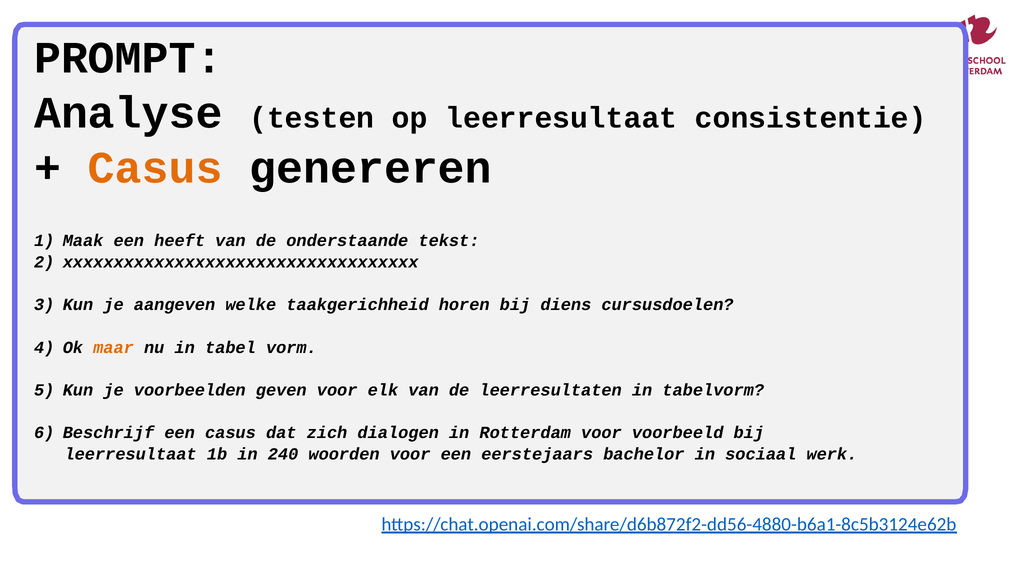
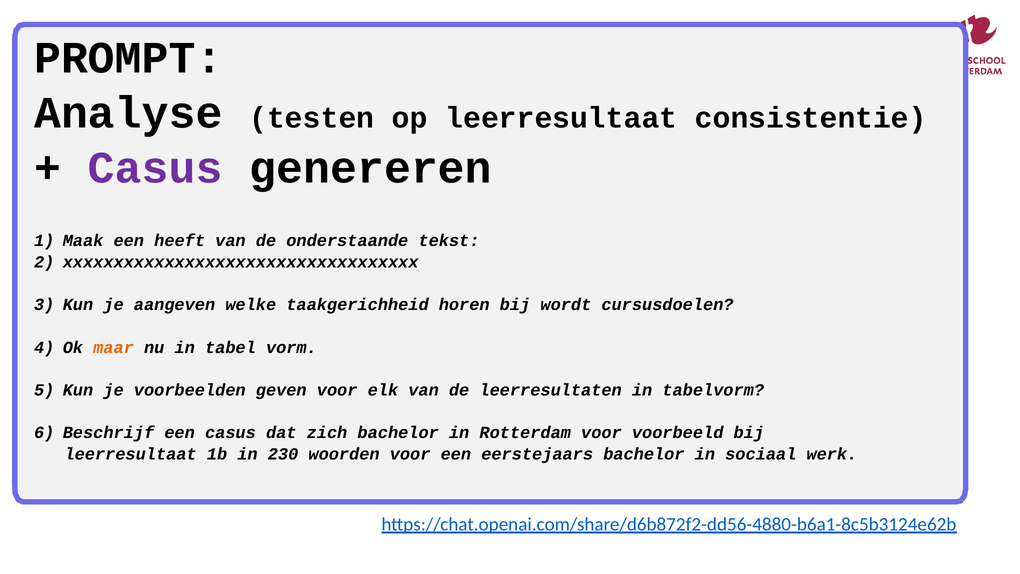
Casus colour: orange -> purple (155, 168)
diens: diens -> wordt (566, 305)
zich dialogen: dialogen -> bachelor (398, 433)
240: 240 -> 230 (283, 454)
